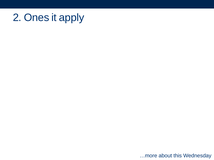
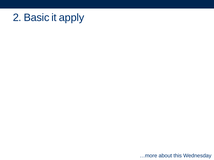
Ones: Ones -> Basic (37, 18)
